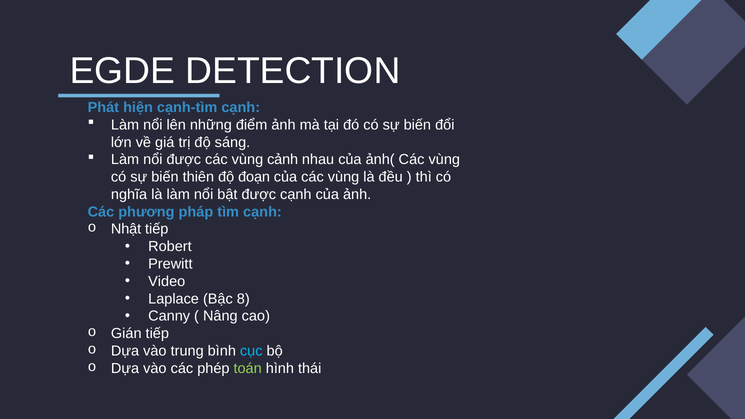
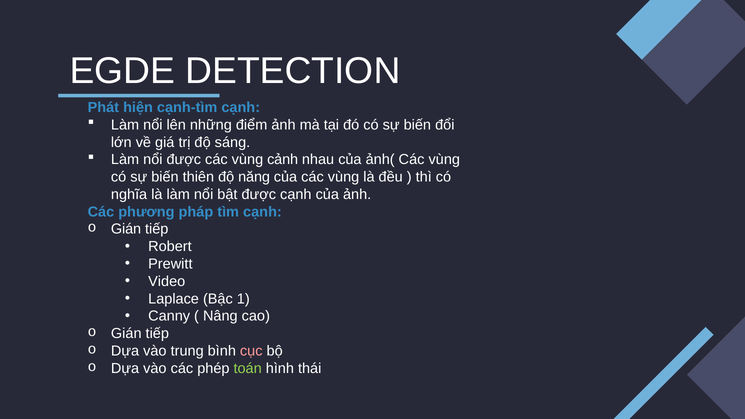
đoạn: đoạn -> năng (254, 177)
Nhật: Nhật -> Gián (126, 229)
8: 8 -> 1 (243, 299)
cục colour: light blue -> pink (251, 351)
